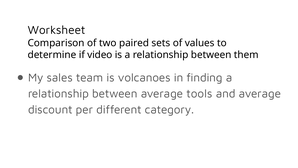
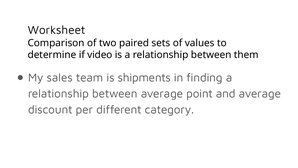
volcanoes: volcanoes -> shipments (144, 77)
tools: tools -> point (200, 93)
